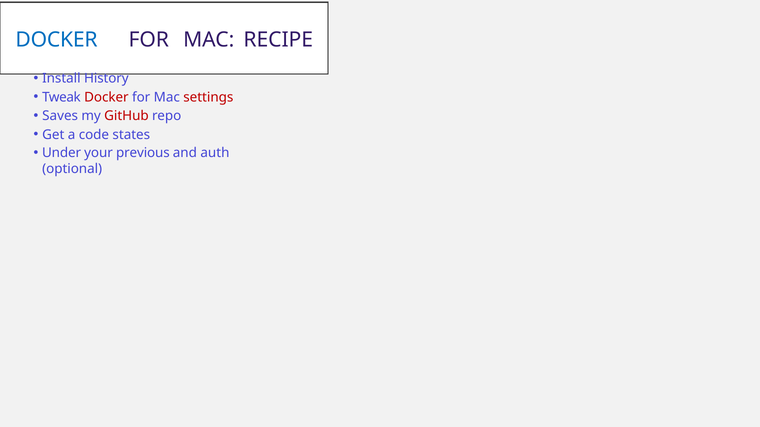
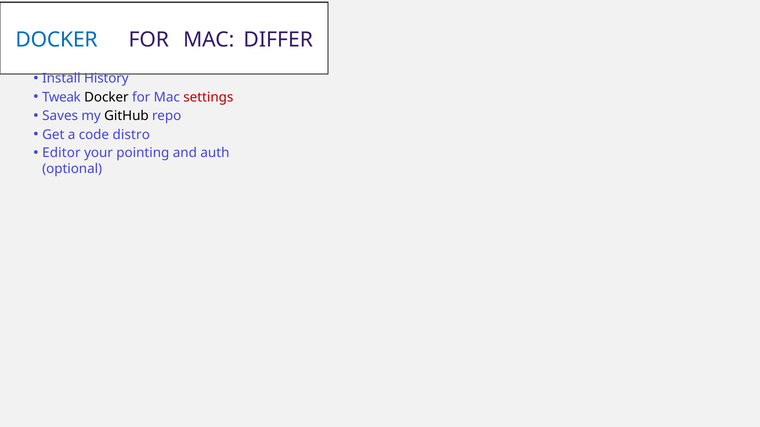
RECIPE: RECIPE -> DIFFER (278, 40)
Docker colour: red -> black (106, 97)
GitHub colour: red -> black (126, 116)
states: states -> distro (131, 135)
Under: Under -> Editor (61, 153)
previous: previous -> pointing (143, 153)
